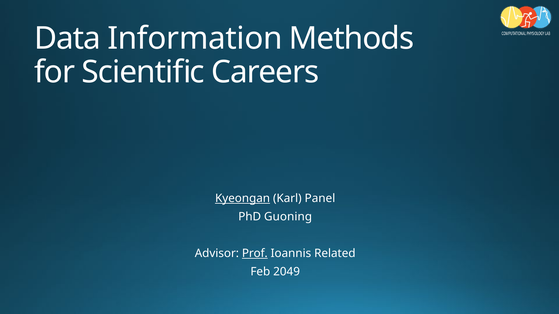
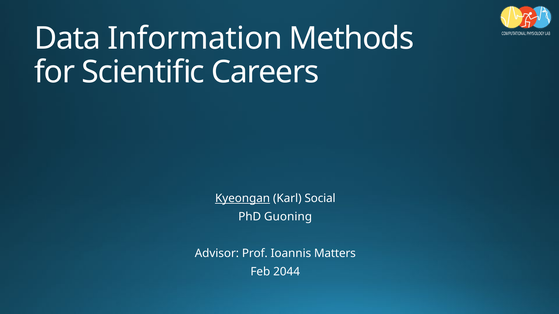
Panel: Panel -> Social (320, 199)
Prof underline: present -> none (255, 254)
Related: Related -> Matters (335, 254)
2049: 2049 -> 2044 (287, 272)
